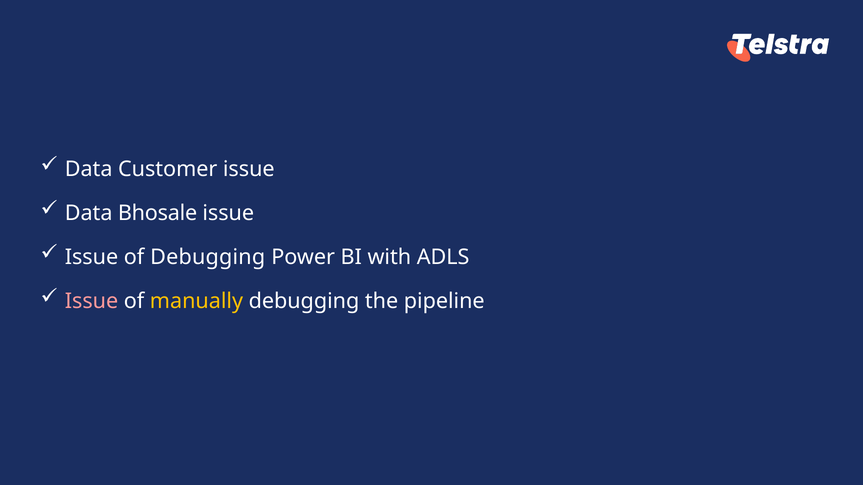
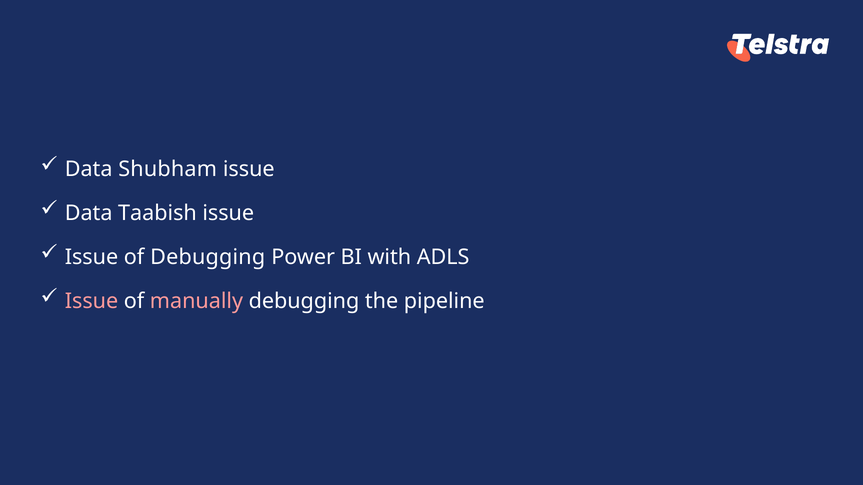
Customer: Customer -> Shubham (168, 169)
Bhosale: Bhosale -> Taabish (157, 213)
manually colour: yellow -> pink (196, 301)
